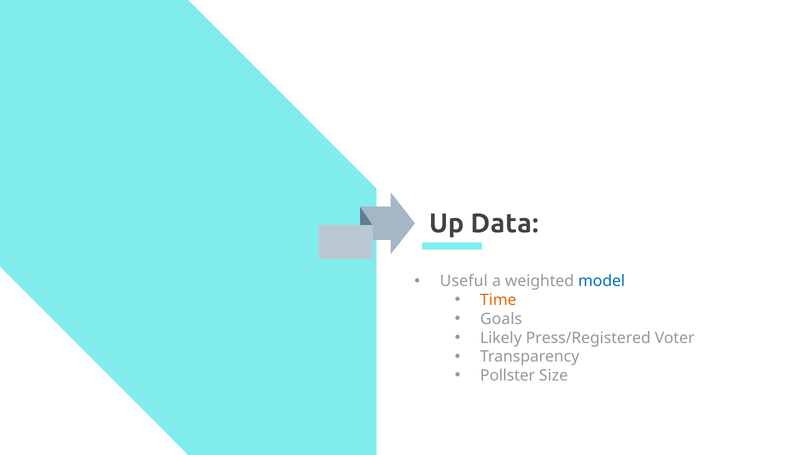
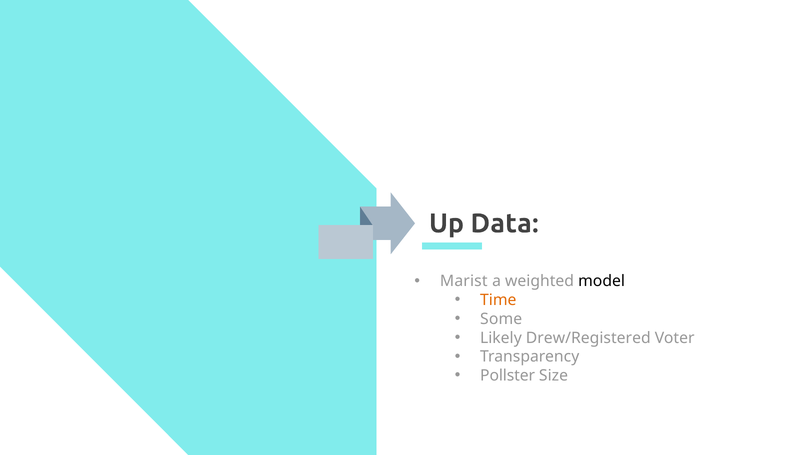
Useful: Useful -> Marist (464, 281)
model colour: blue -> black (602, 281)
Goals: Goals -> Some (501, 319)
Press/Registered: Press/Registered -> Drew/Registered (588, 337)
